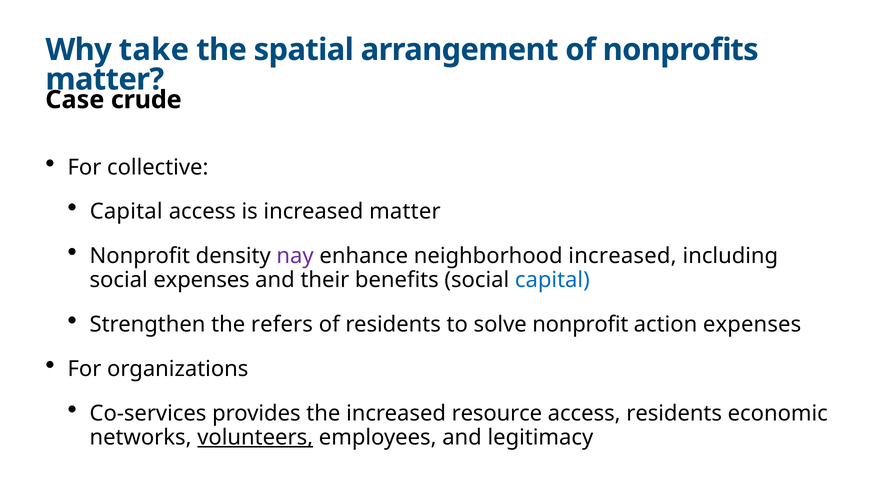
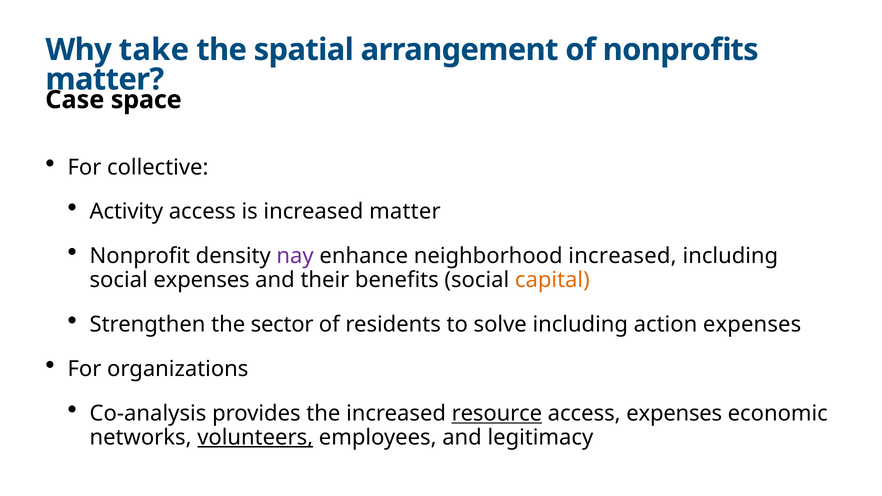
crude: crude -> space (146, 100)
Capital: Capital -> Activity (126, 212)
capital colour: blue -> orange (552, 280)
refers: refers -> sector (282, 325)
solve nonprofit: nonprofit -> including (580, 325)
Co-services: Co-services -> Co-analysis (148, 414)
resource underline: none -> present (497, 414)
access residents: residents -> expenses (674, 414)
